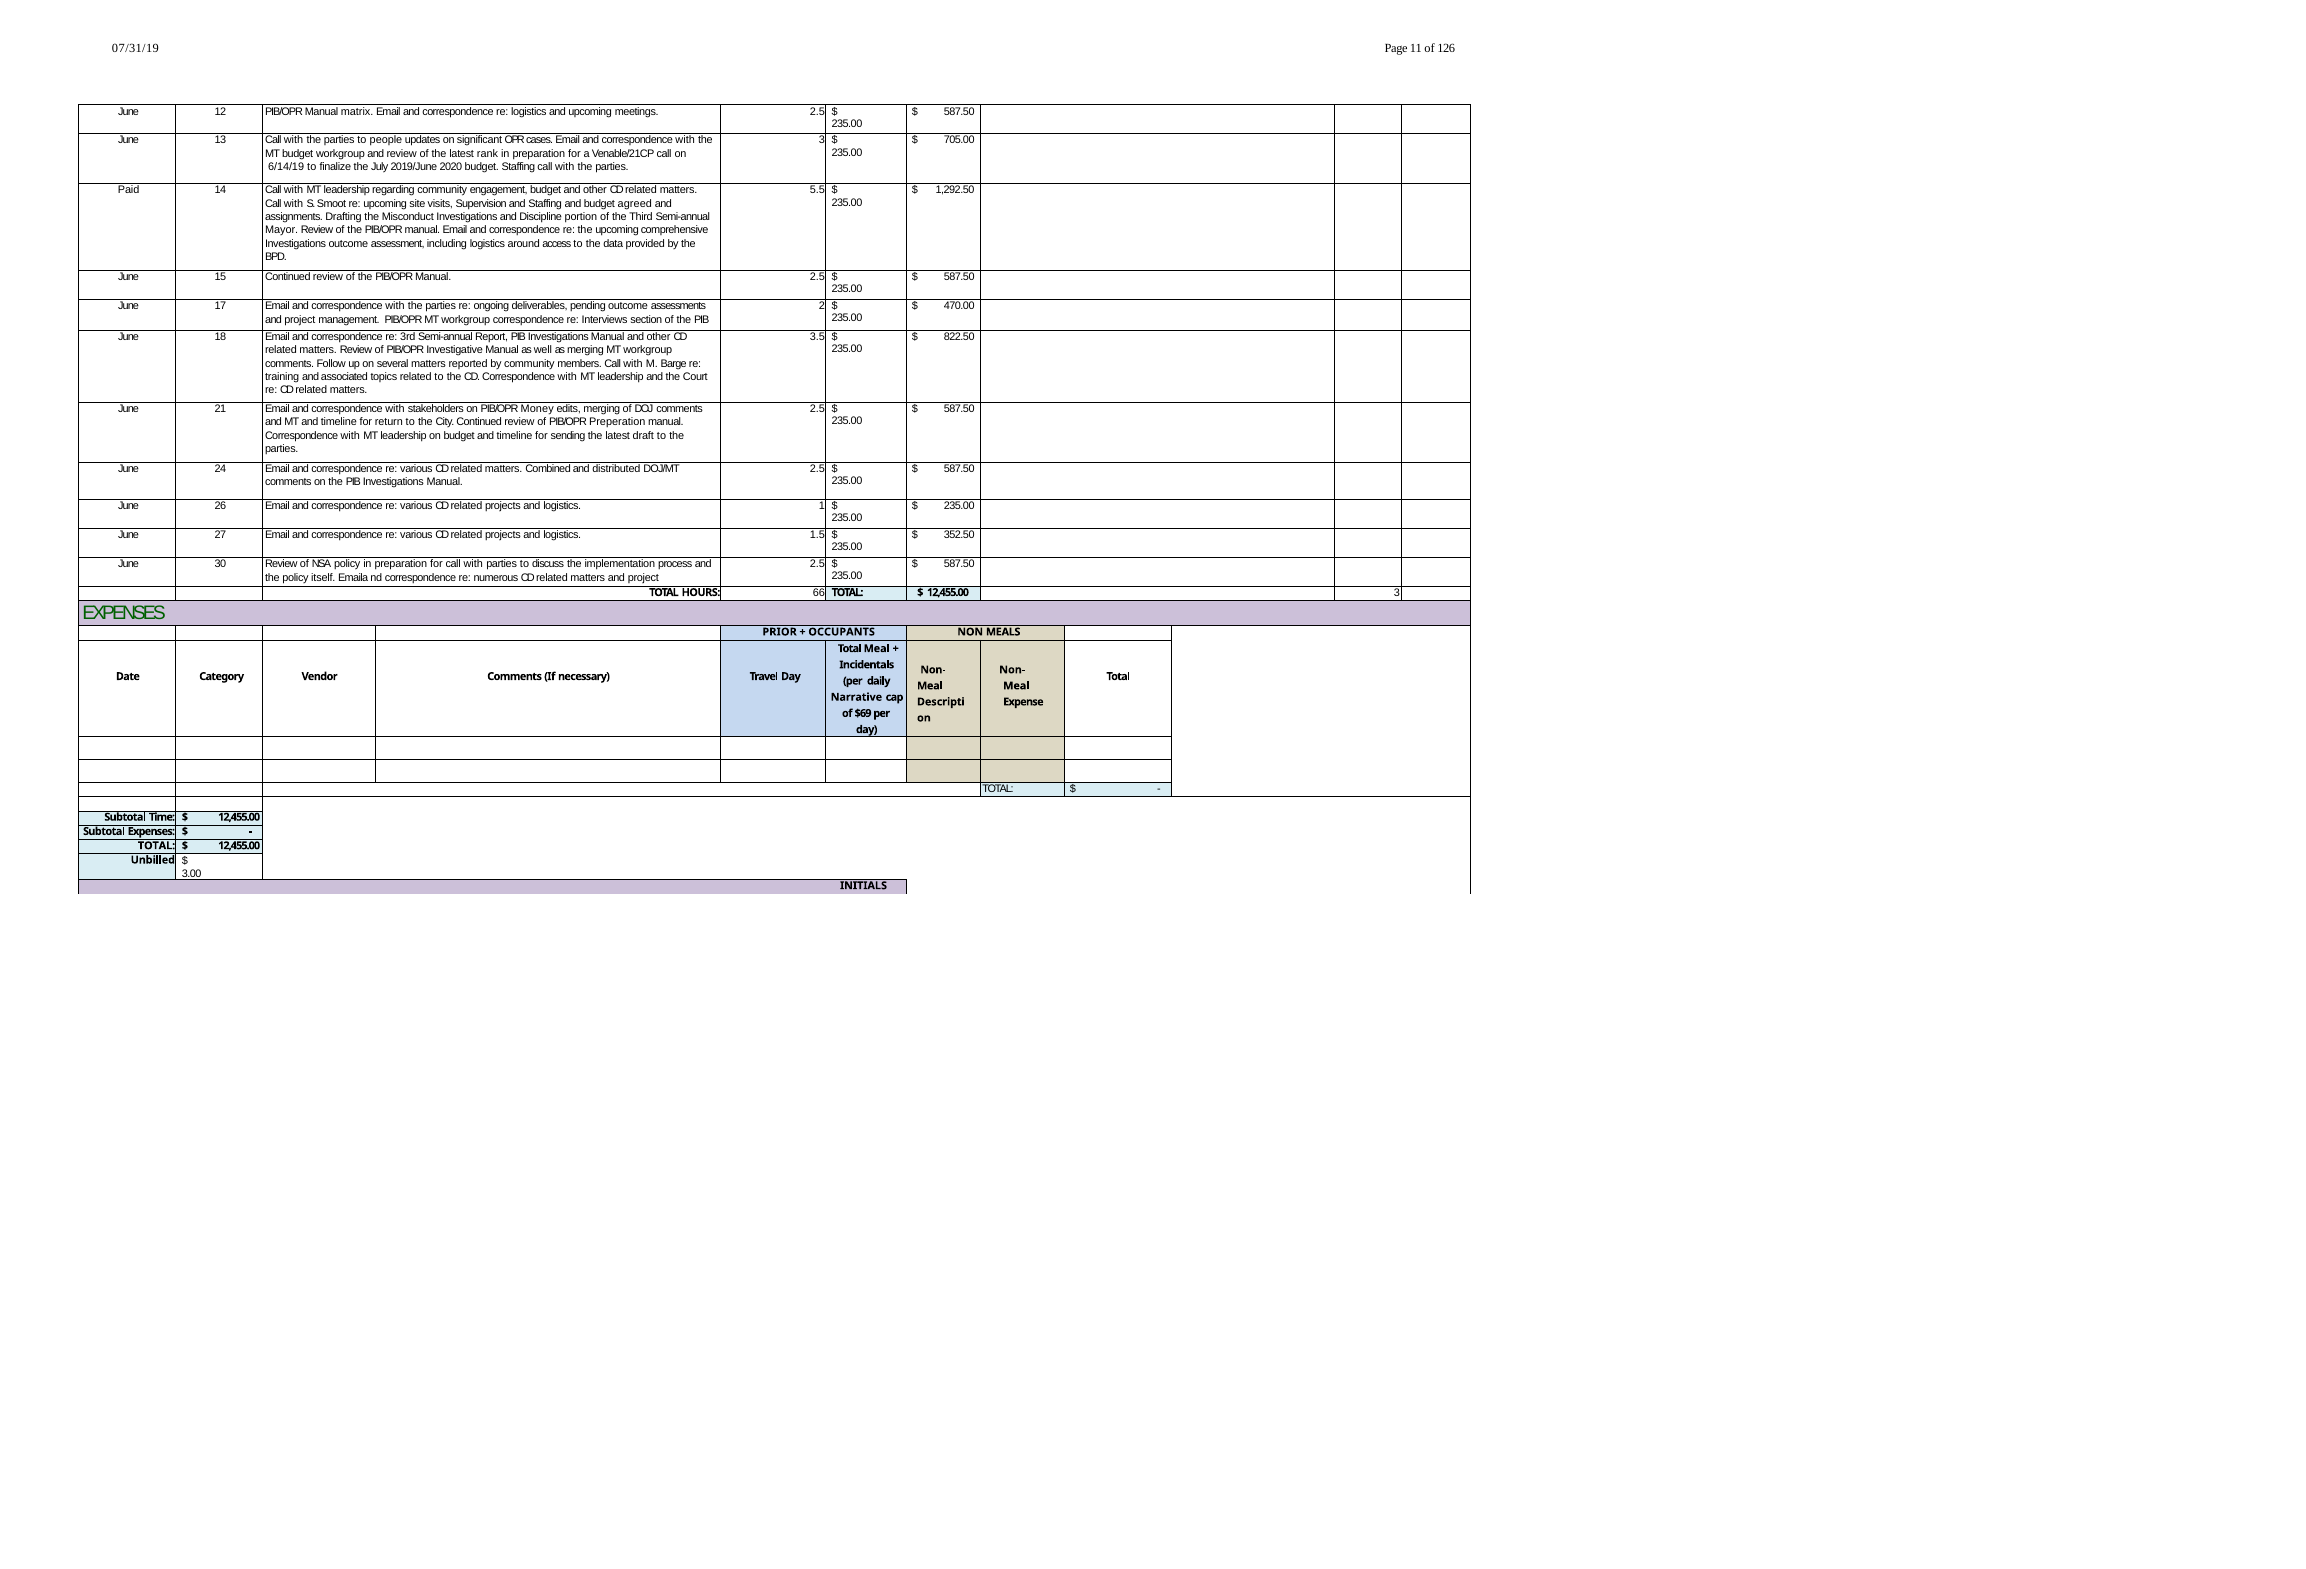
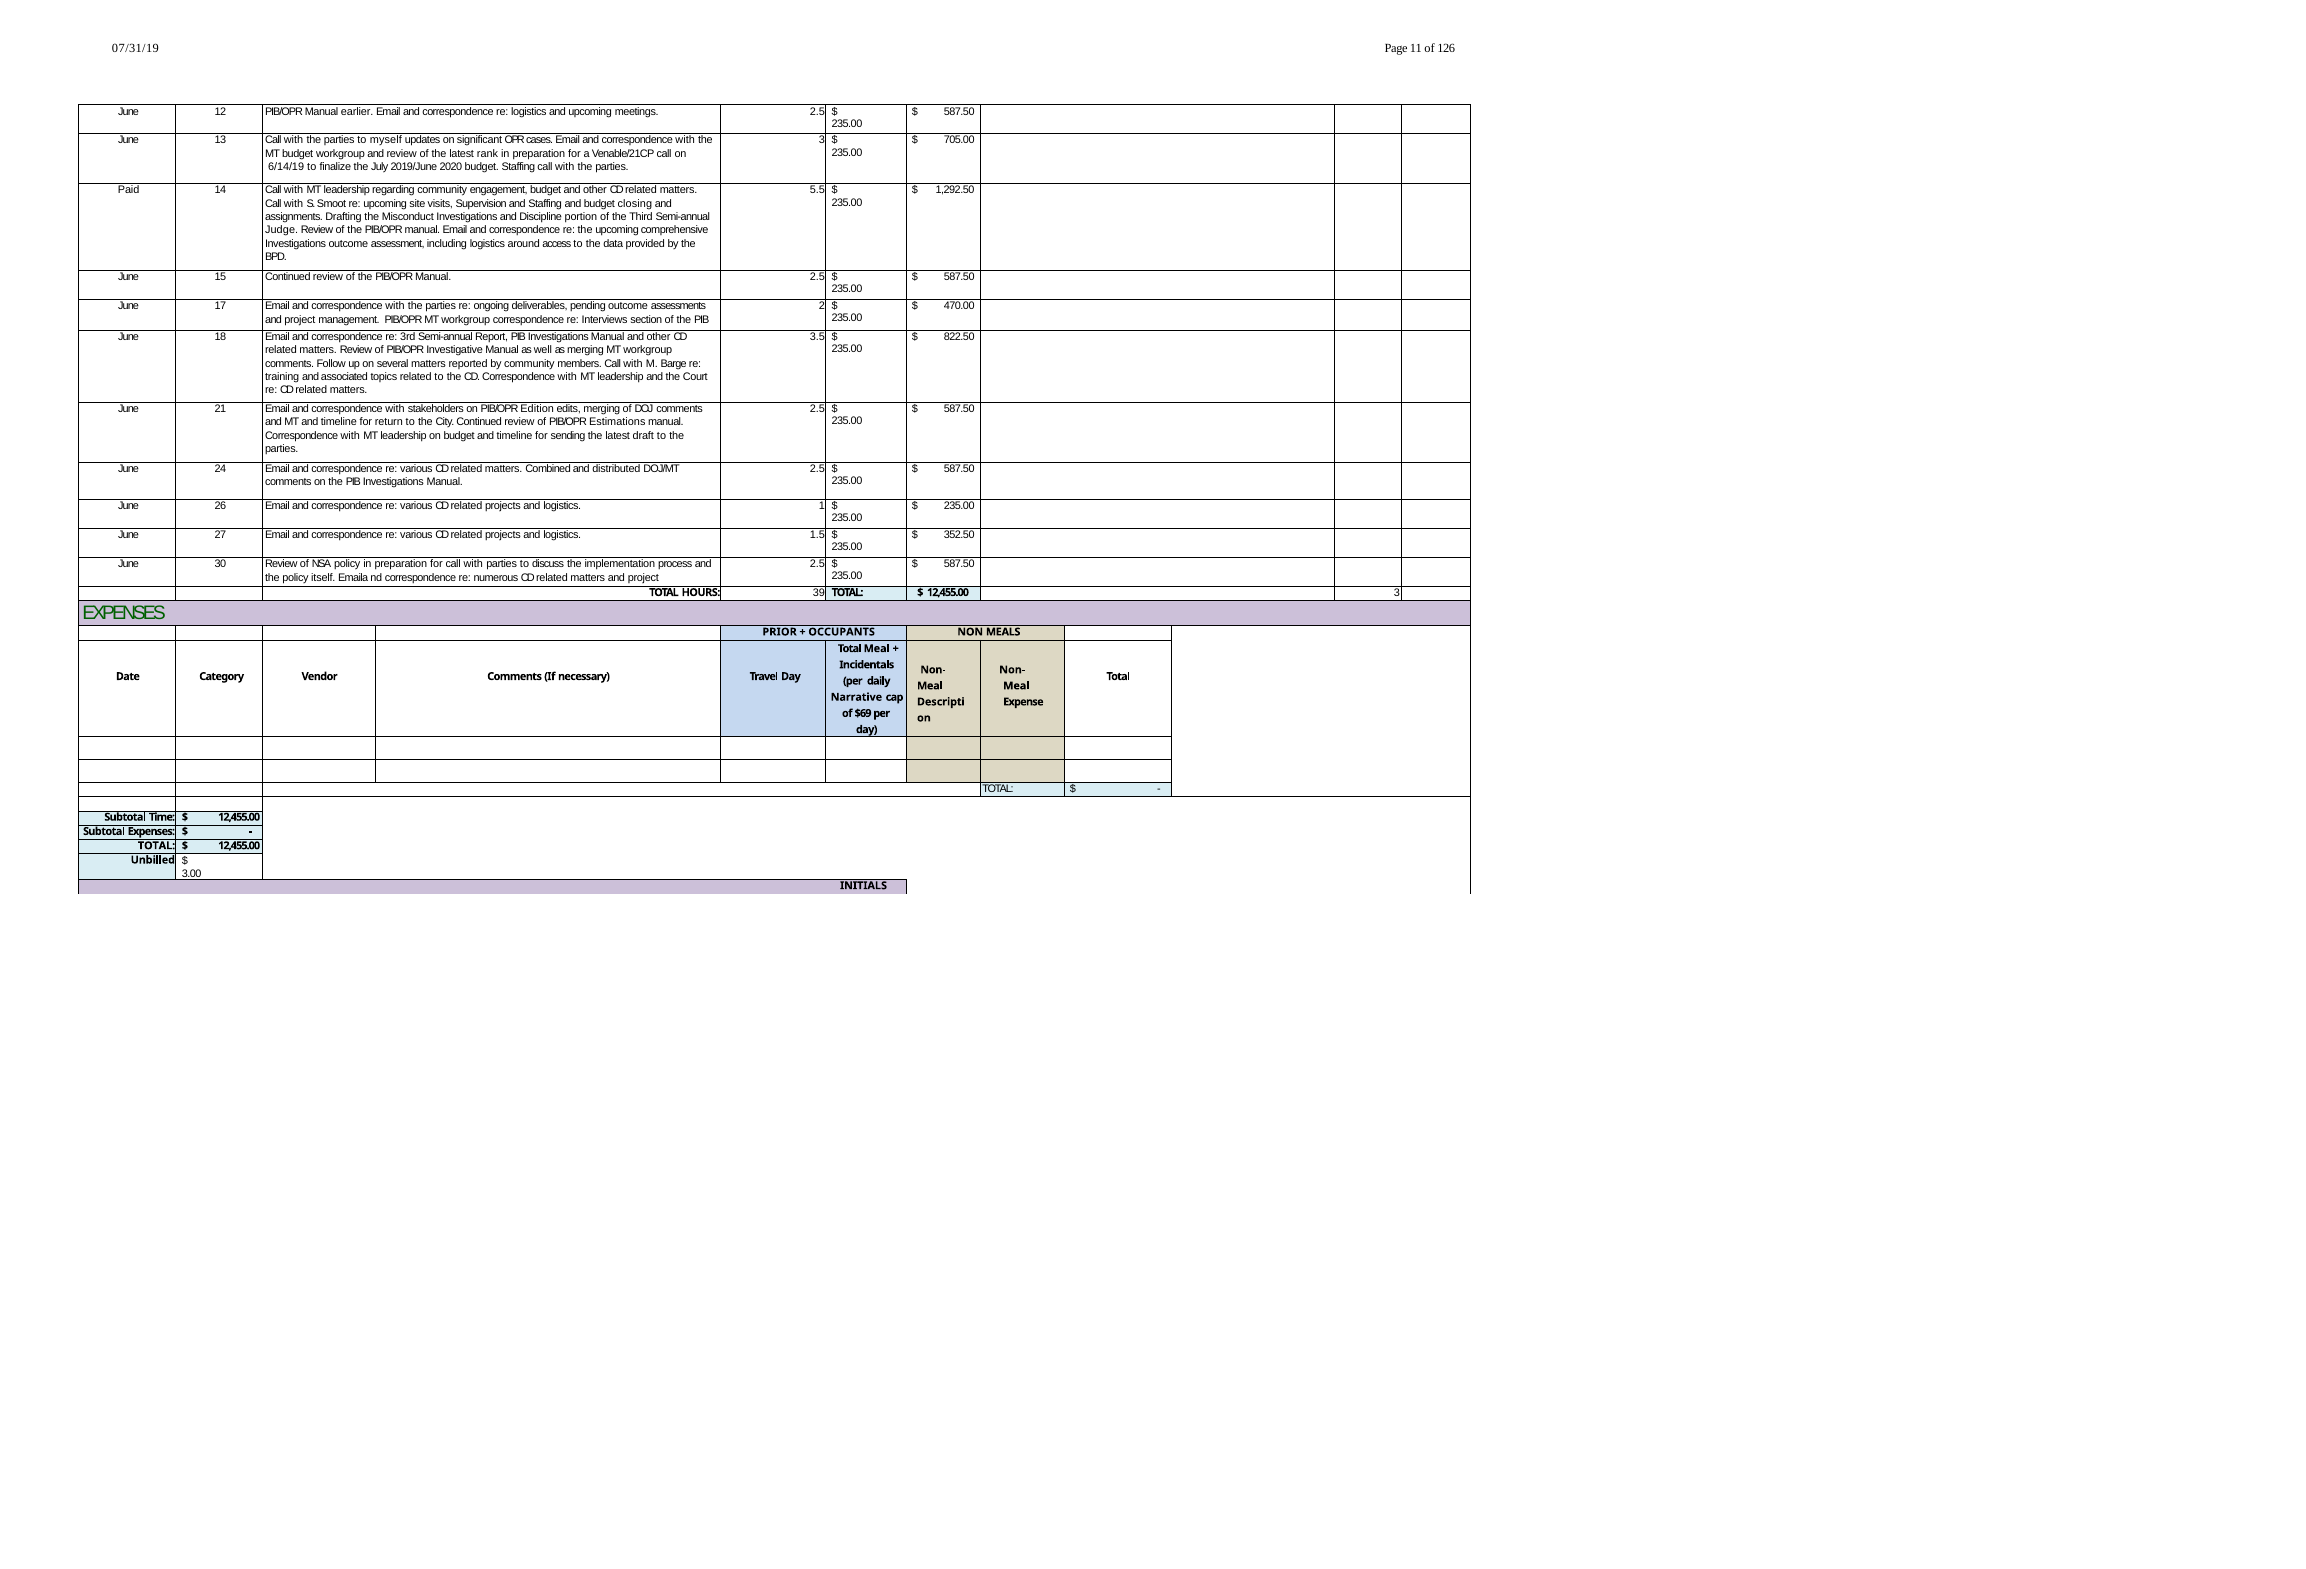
matrix: matrix -> earlier (357, 111)
people: people -> myself (386, 140)
agreed: agreed -> closing (635, 204)
Mayor: Mayor -> Judge (282, 230)
Money: Money -> Edition (537, 409)
Preperation: Preperation -> Estimations (617, 422)
66: 66 -> 39 (819, 593)
